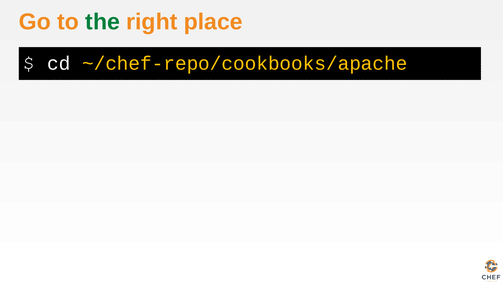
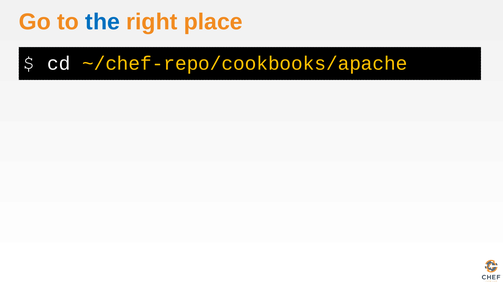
the colour: green -> blue (103, 22)
